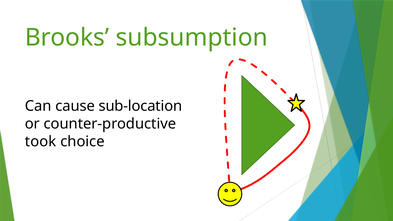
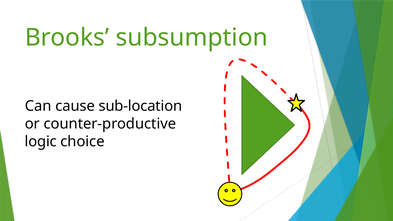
took: took -> logic (41, 141)
